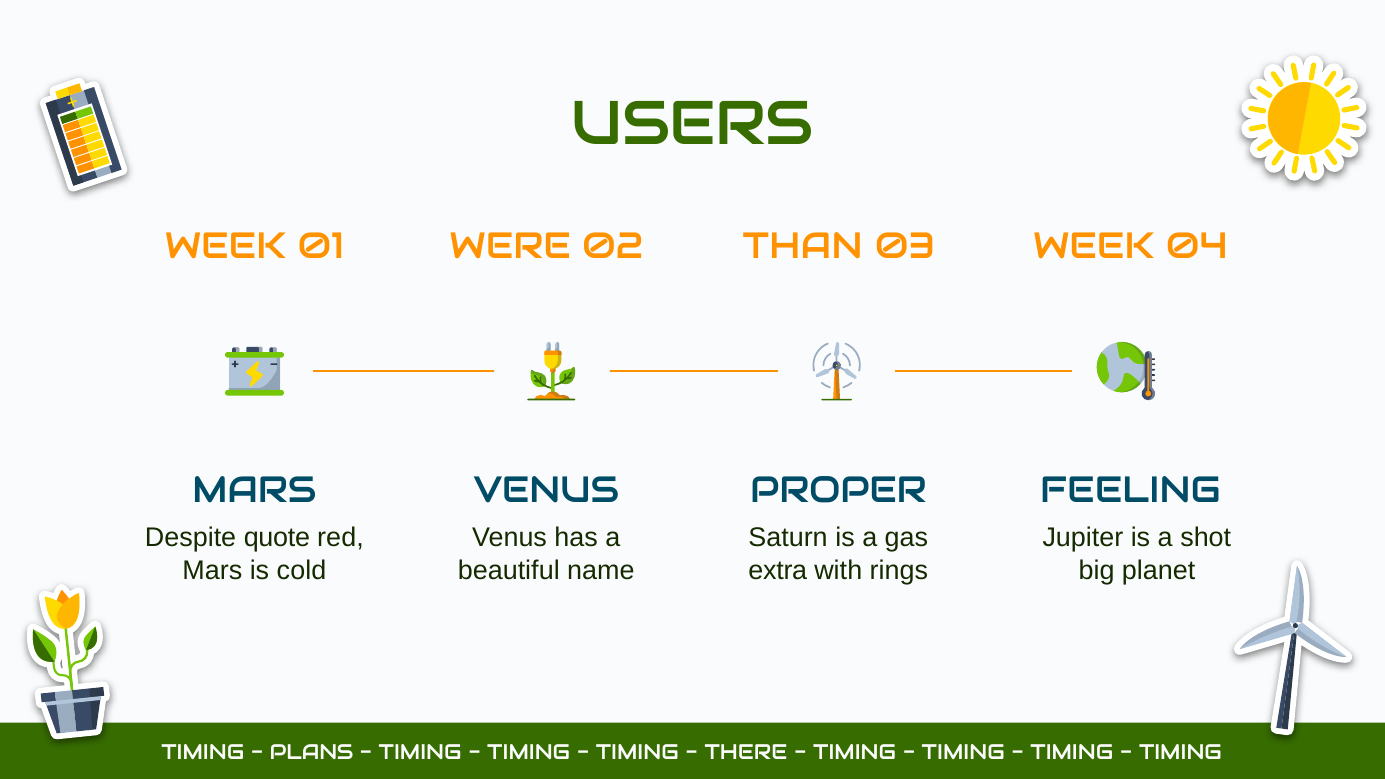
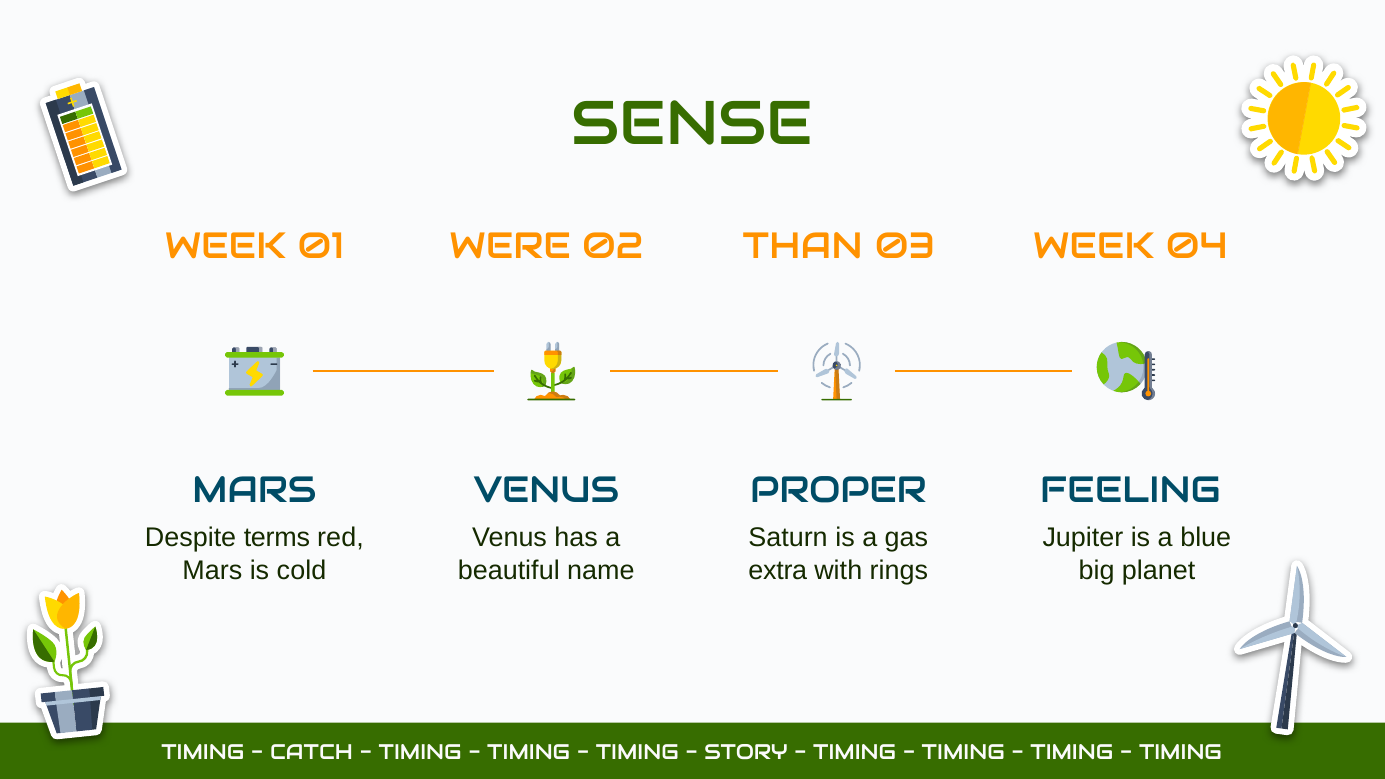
USERS: USERS -> SENSE (692, 124)
quote: quote -> terms (277, 538)
shot: shot -> blue (1206, 538)
PLANS: PLANS -> CATCH (311, 752)
THERE: THERE -> STORY (746, 752)
